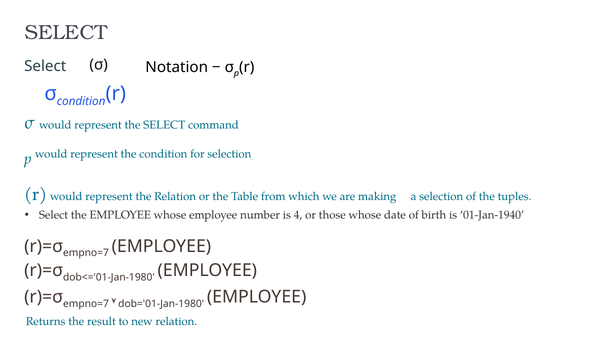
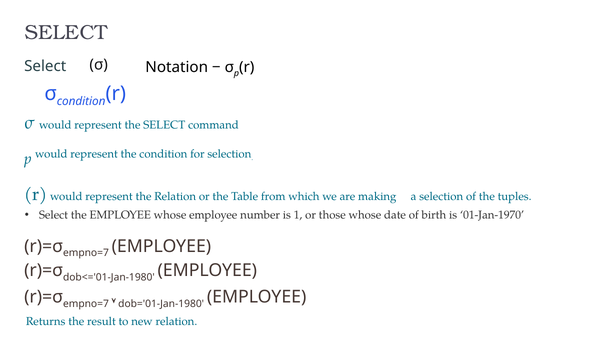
4: 4 -> 1 (298, 215)
01-Jan-1940: 01-Jan-1940 -> 01-Jan-1970 (492, 215)
